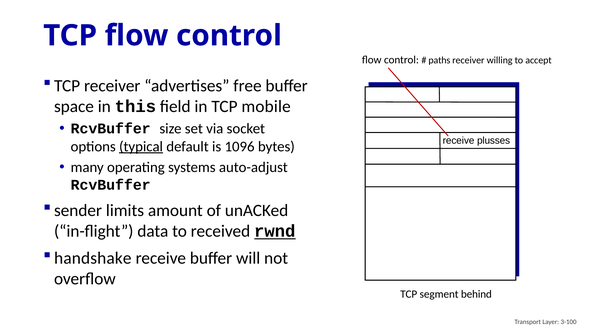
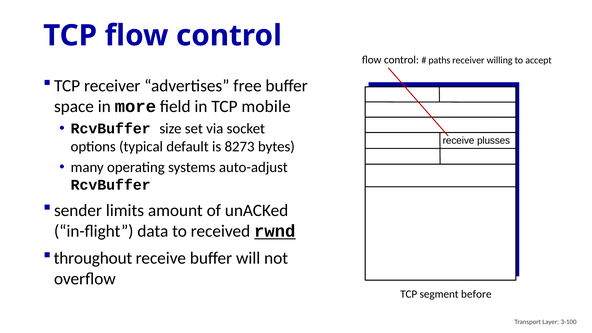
this: this -> more (135, 107)
typical underline: present -> none (141, 146)
1096: 1096 -> 8273 (240, 146)
handshake: handshake -> throughout (93, 258)
behind: behind -> before (476, 294)
